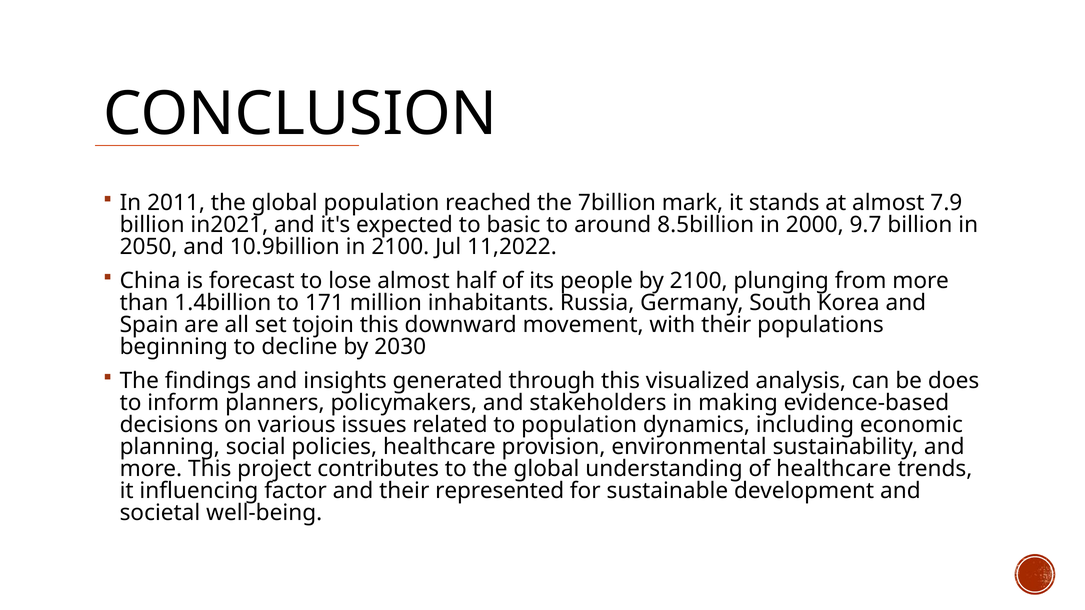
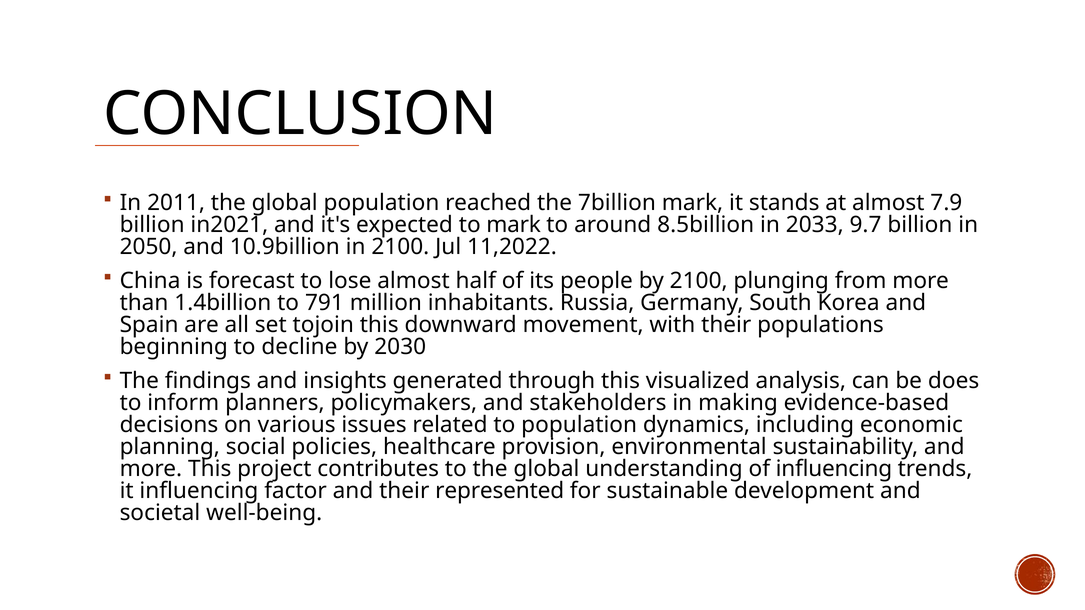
to basic: basic -> mark (514, 225)
2000: 2000 -> 2033 (815, 225)
171: 171 -> 791 (324, 303)
of healthcare: healthcare -> influencing (834, 469)
